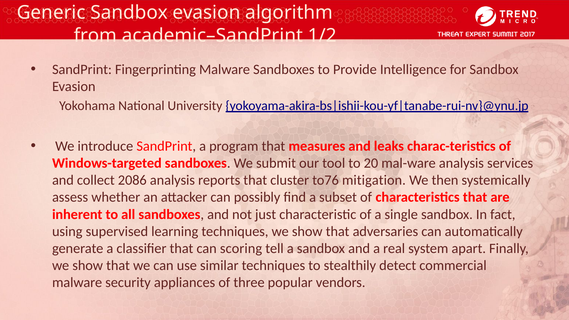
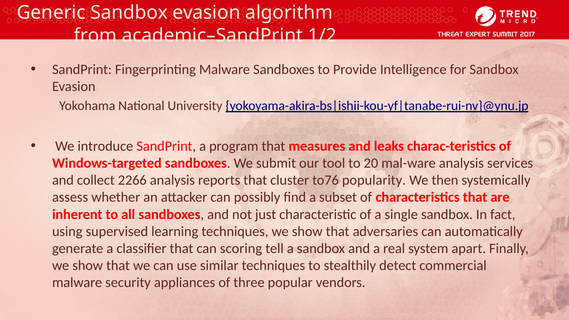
2086: 2086 -> 2266 (132, 180)
mitigation: mitigation -> popularity (374, 180)
